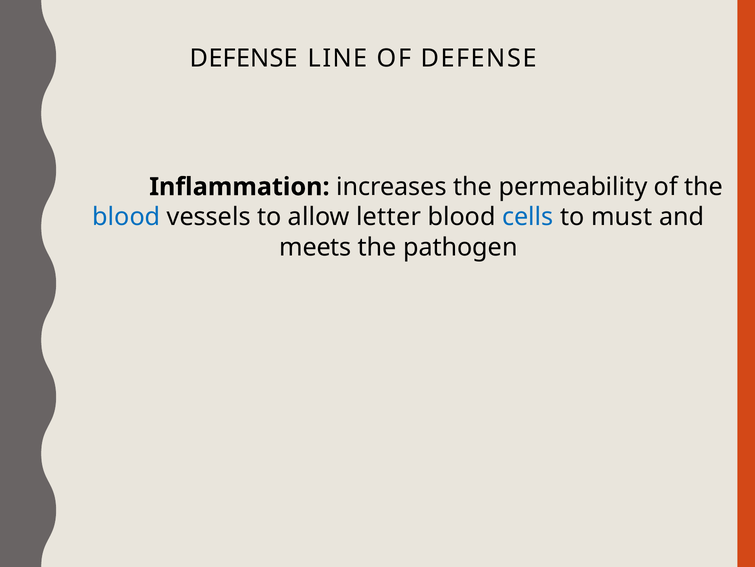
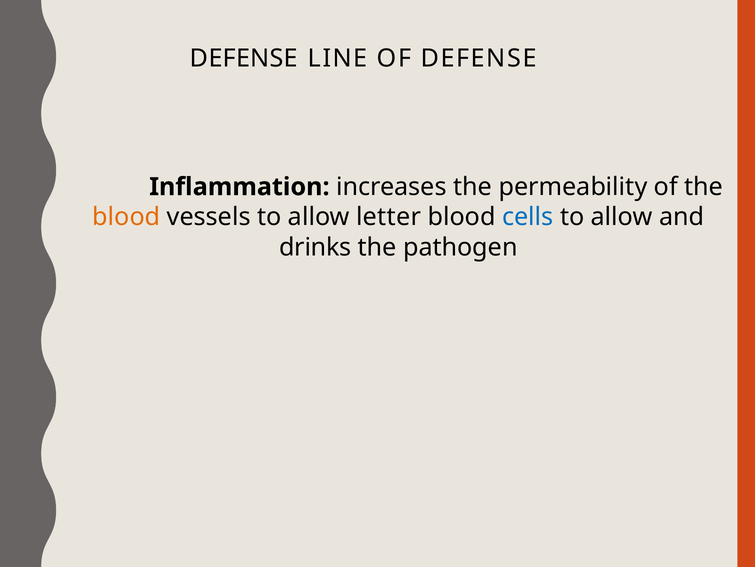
blood colour: blue -> orange (126, 217)
must: must -> allow (622, 217)
meets: meets -> drinks (315, 247)
